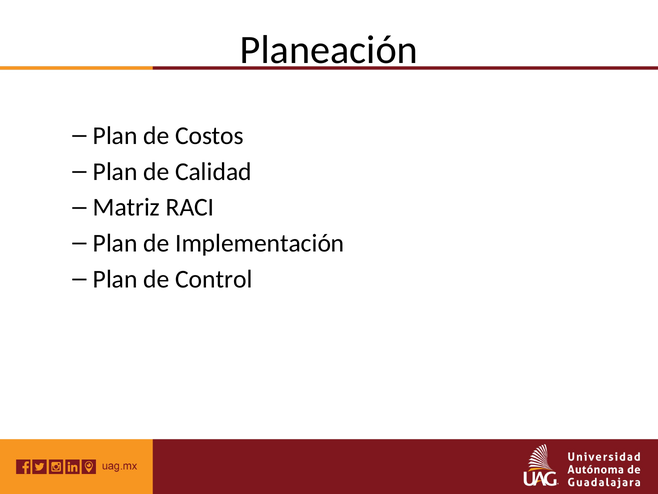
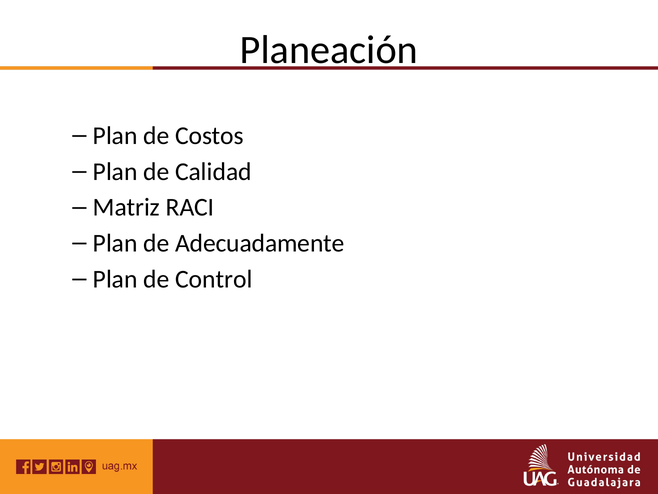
Implementación: Implementación -> Adecuadamente (260, 243)
